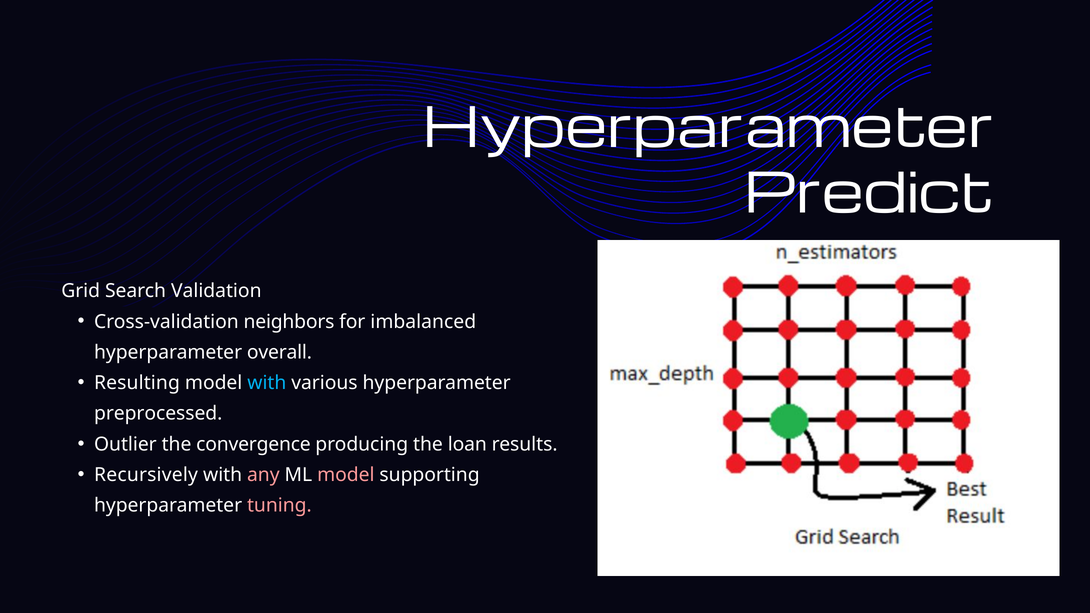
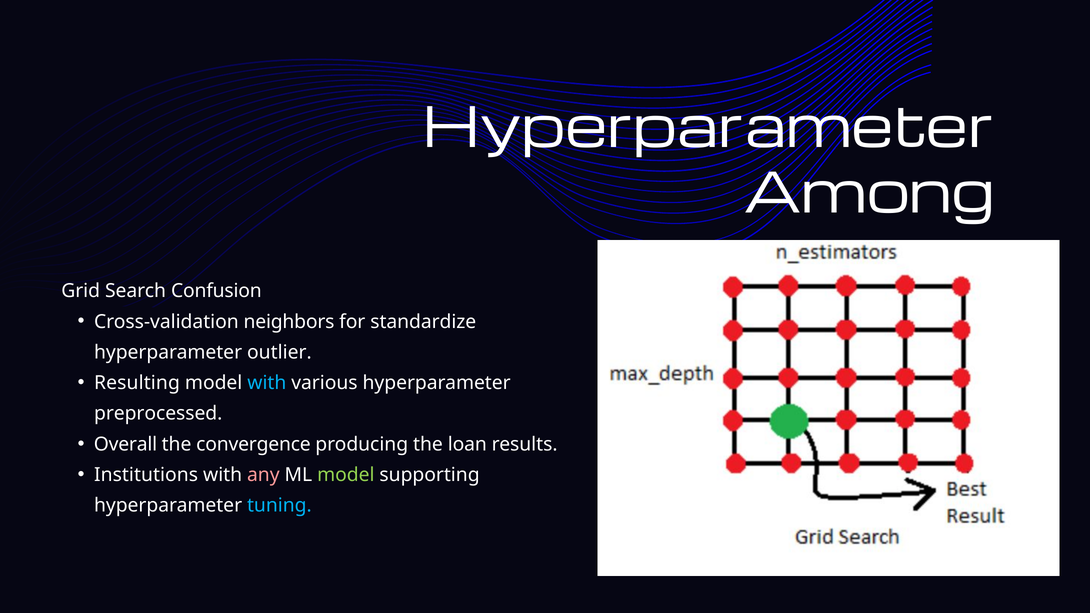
Predict: Predict -> Among (869, 195)
Validation: Validation -> Confusion (216, 291)
imbalanced: imbalanced -> standardize (423, 322)
overall: overall -> outlier (279, 352)
Outlier: Outlier -> Overall (125, 444)
Recursively: Recursively -> Institutions (146, 475)
model colour: pink -> light green (346, 475)
tuning colour: pink -> light blue (279, 506)
